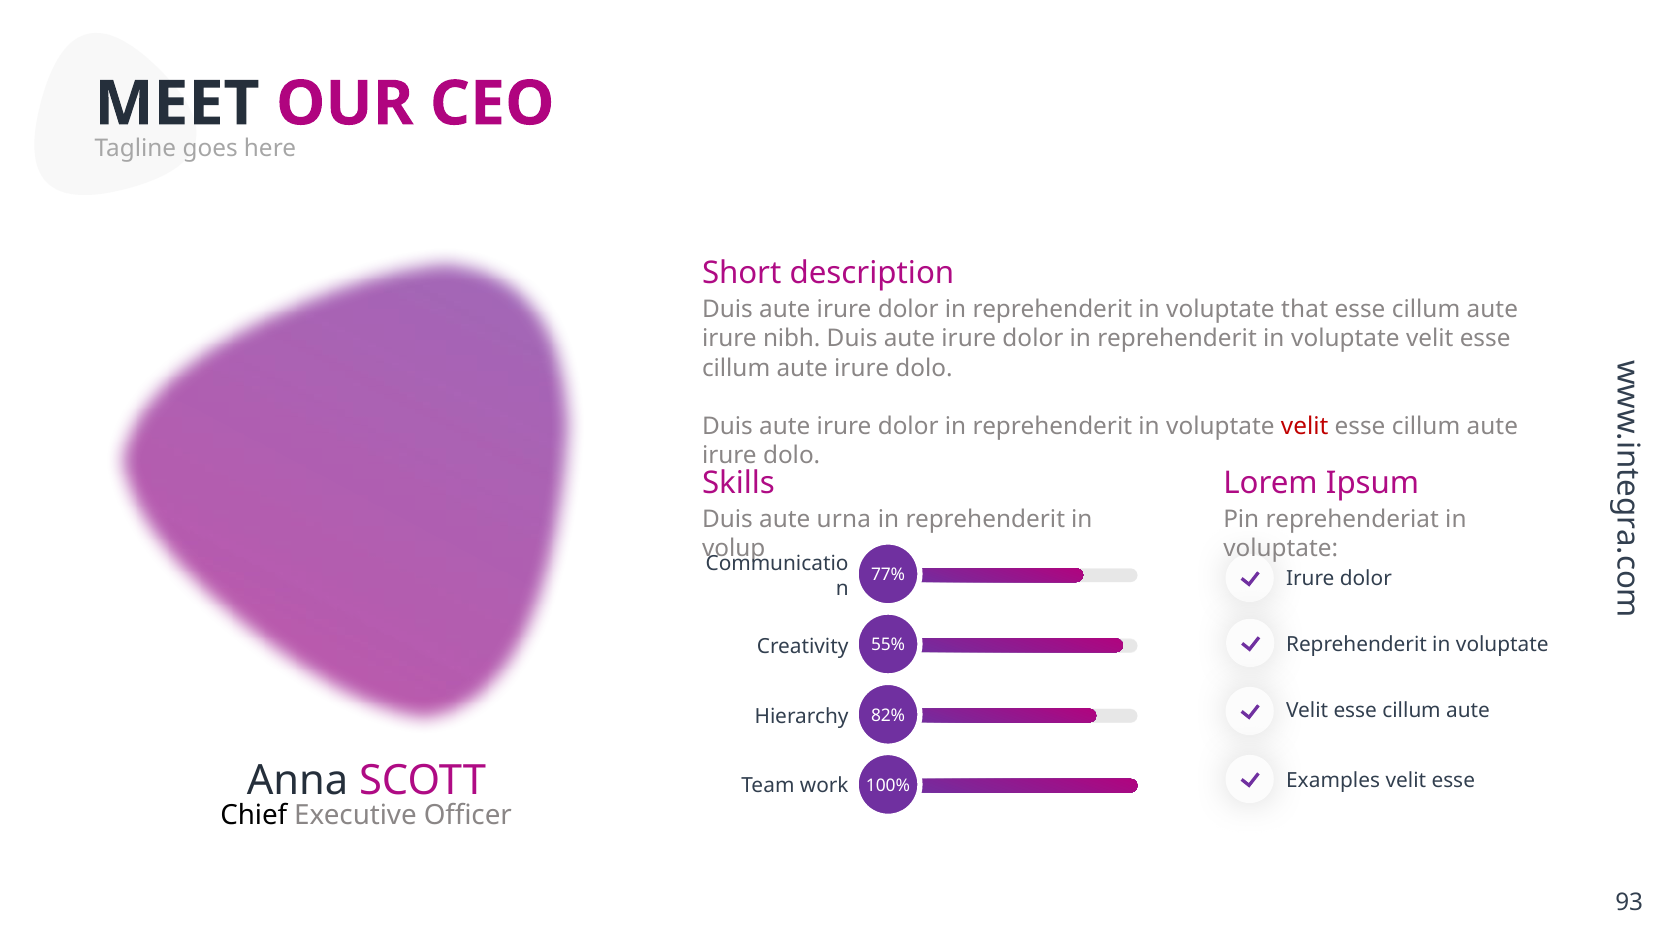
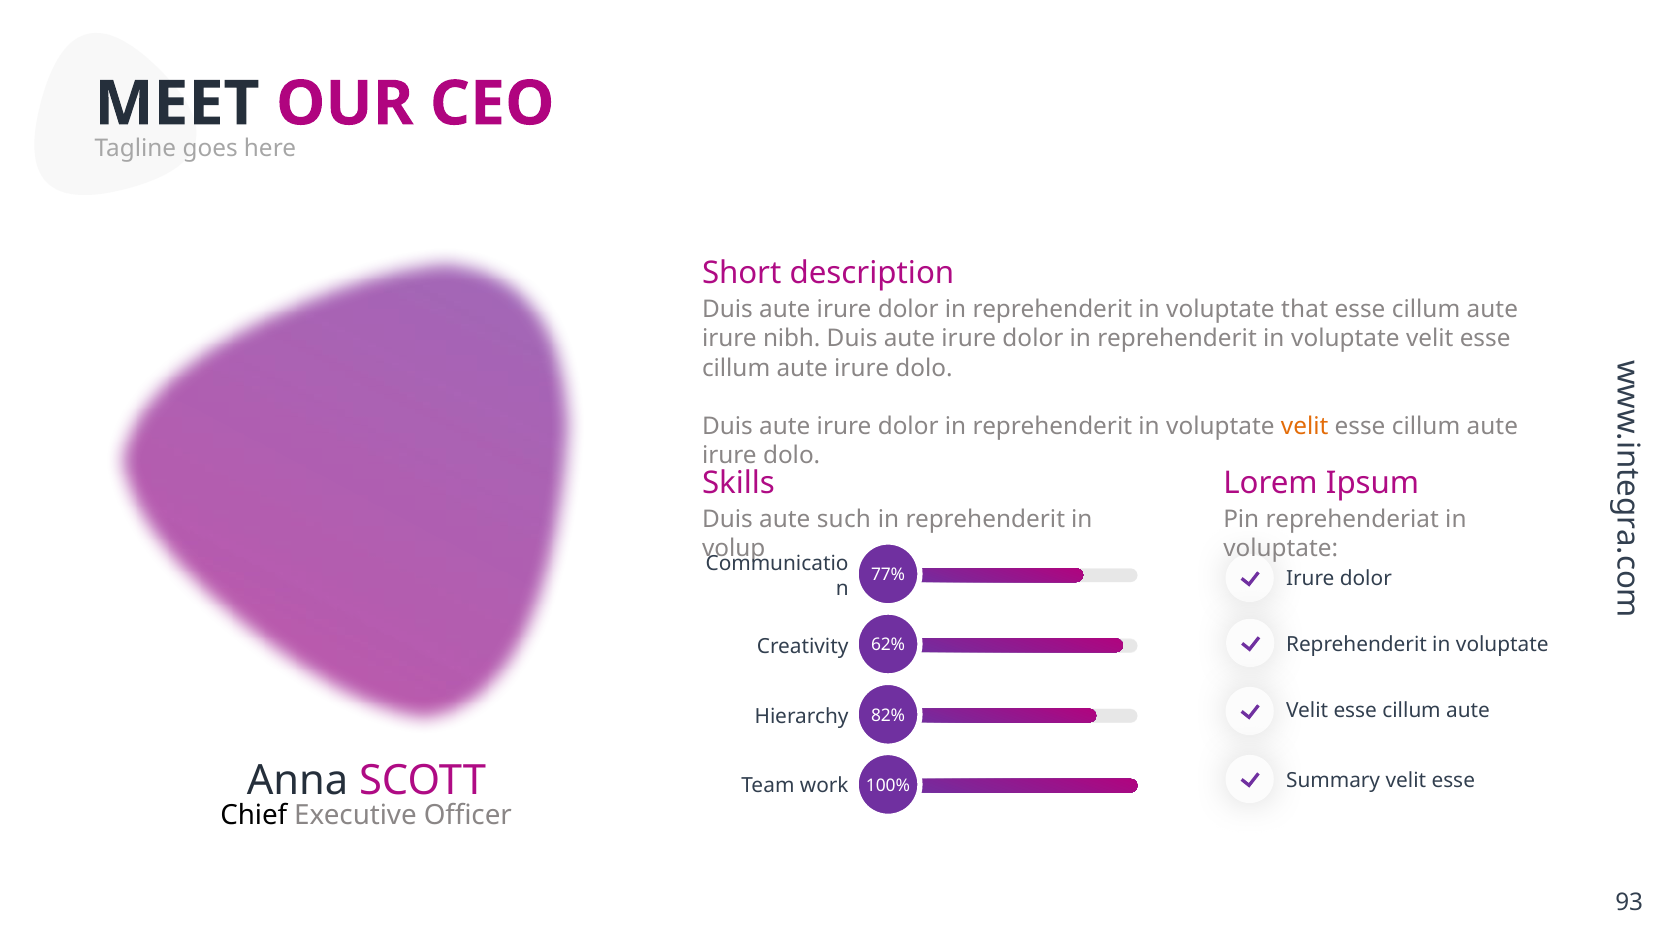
velit colour: red -> orange (1305, 427)
urna: urna -> such (844, 519)
55%: 55% -> 62% (888, 645)
Examples: Examples -> Summary (1333, 781)
